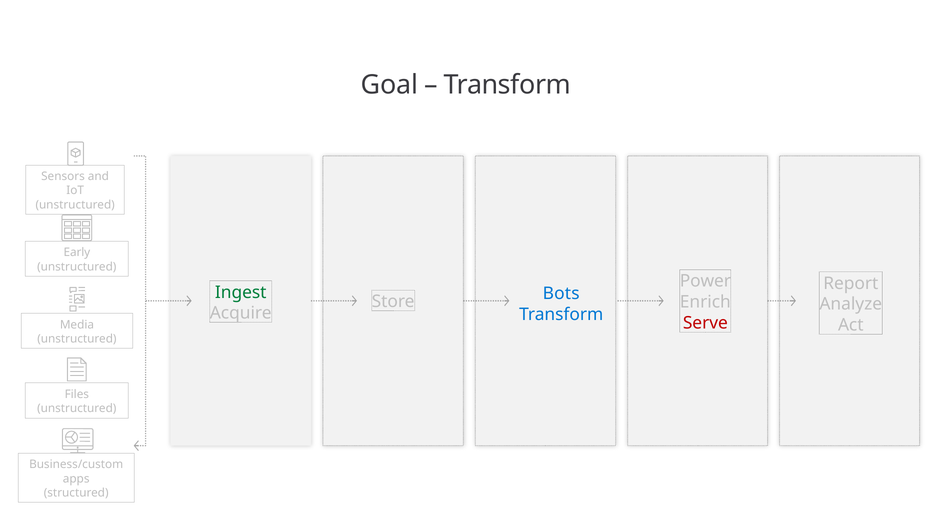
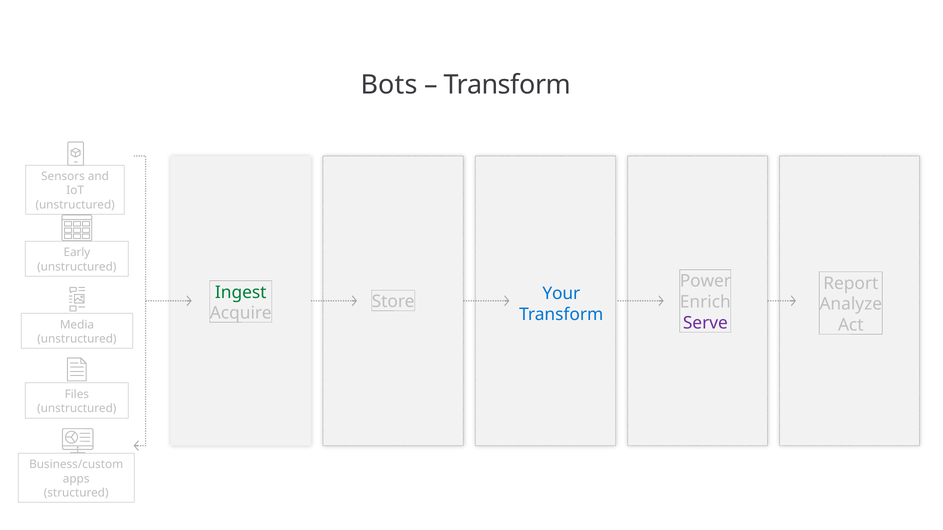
Goal: Goal -> Bots (389, 85)
Bots: Bots -> Your (561, 294)
Serve colour: red -> purple (705, 323)
